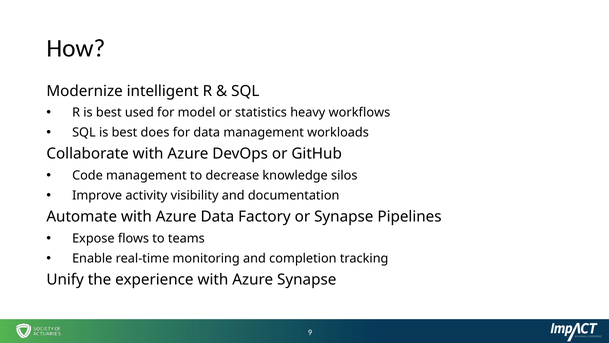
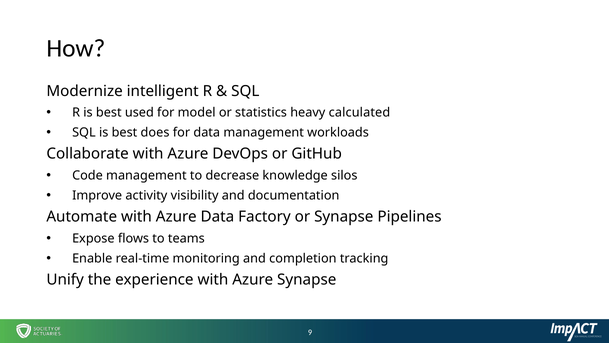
workflows: workflows -> calculated (359, 112)
